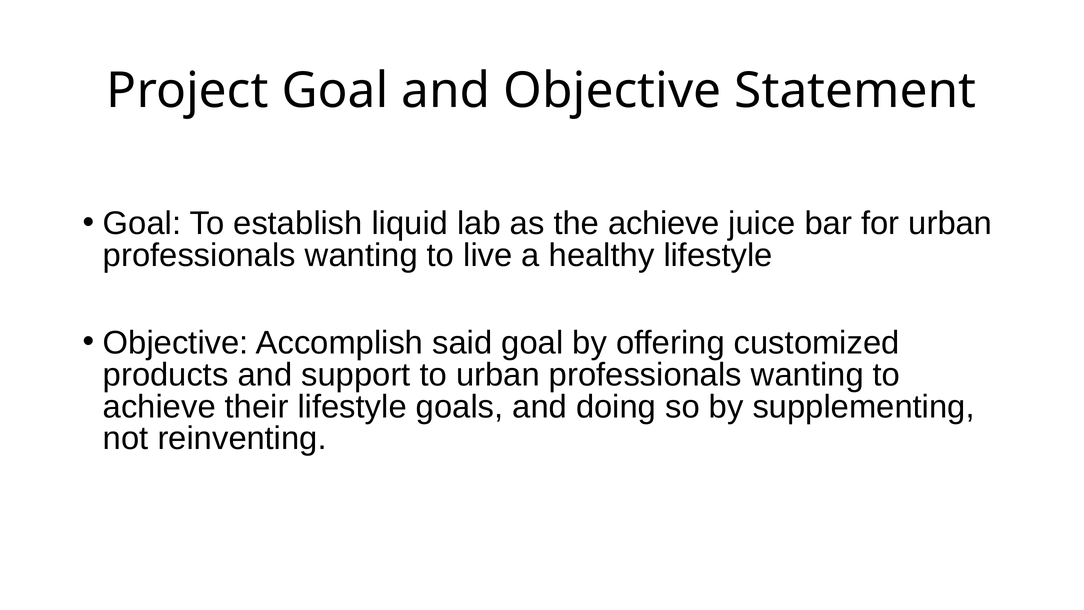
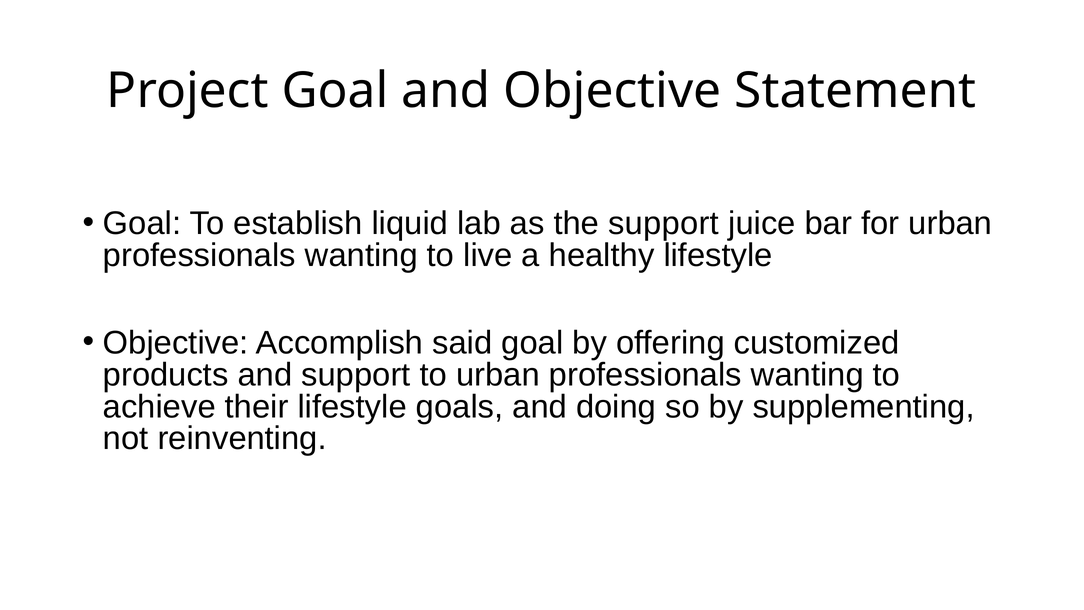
the achieve: achieve -> support (664, 224)
